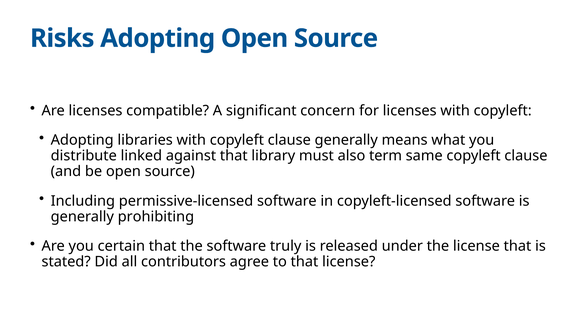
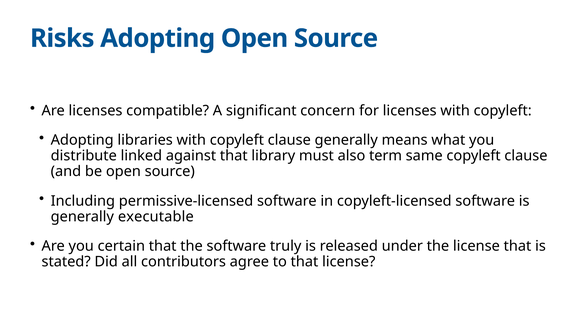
prohibiting: prohibiting -> executable (156, 217)
